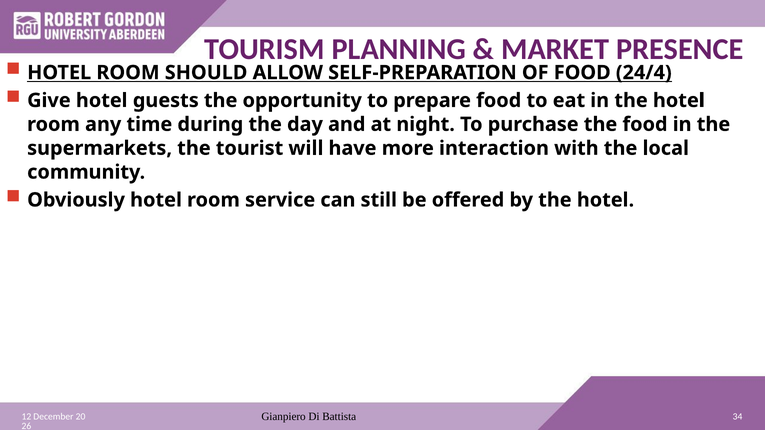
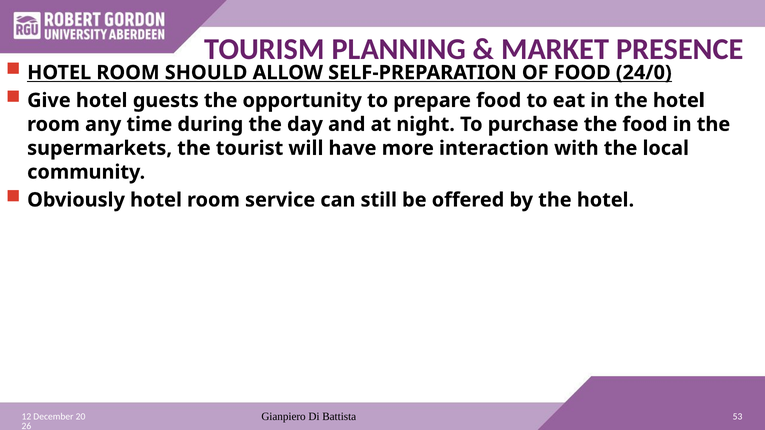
24/4: 24/4 -> 24/0 (644, 73)
34: 34 -> 53 (738, 417)
